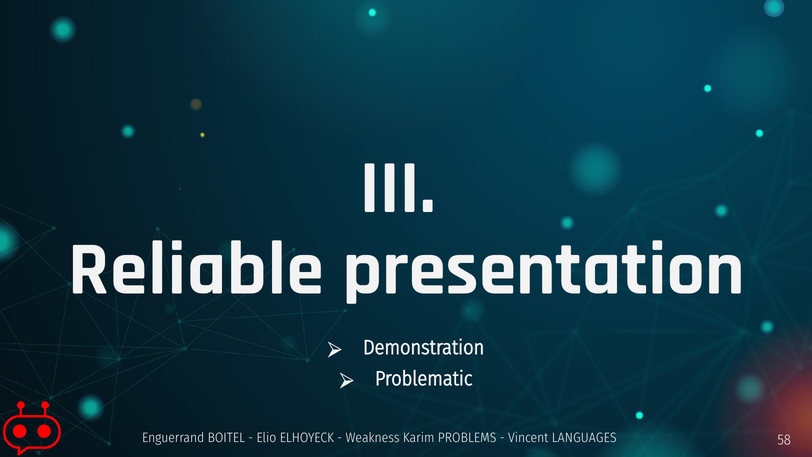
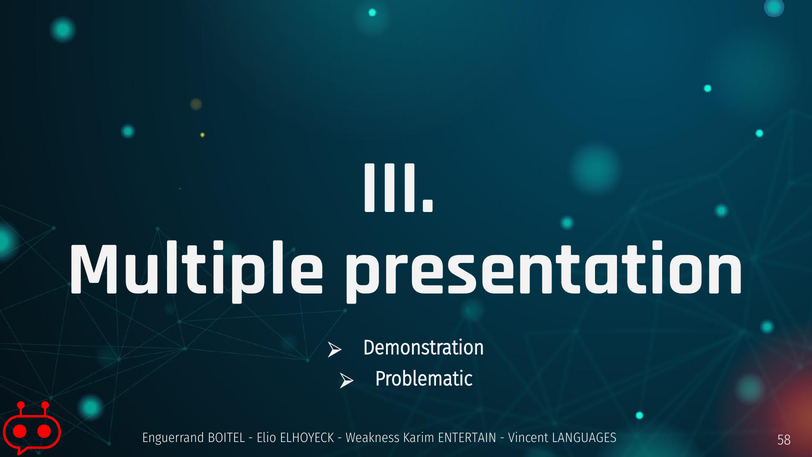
Reliable: Reliable -> Multiple (196, 269)
PROBLEMS: PROBLEMS -> ENTERTAIN (467, 438)
